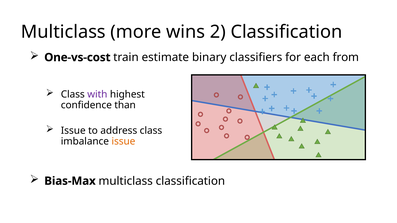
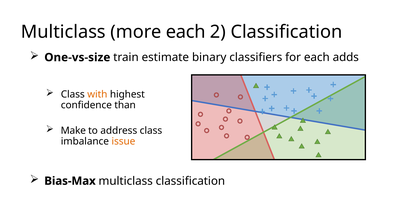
more wins: wins -> each (186, 32)
One-vs-cost: One-vs-cost -> One-vs-size (77, 57)
from: from -> adds (346, 57)
with colour: purple -> orange (97, 95)
Issue: Issue -> Make (73, 131)
